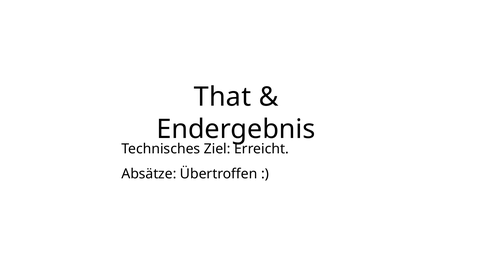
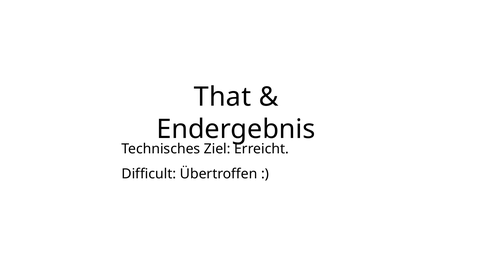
Absätze: Absätze -> Difficult (149, 174)
